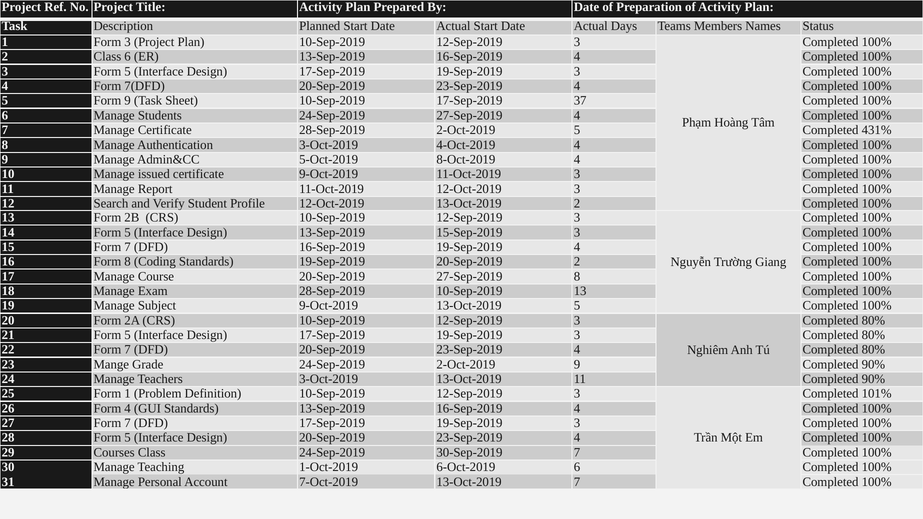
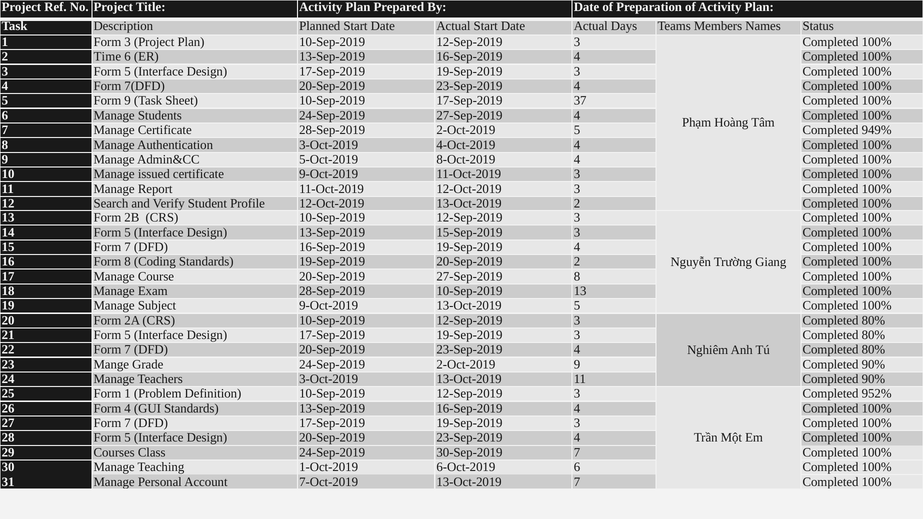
2 Class: Class -> Time (107, 57)
431%: 431% -> 949% (877, 130)
101%: 101% -> 952% (877, 394)
